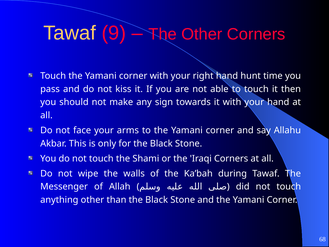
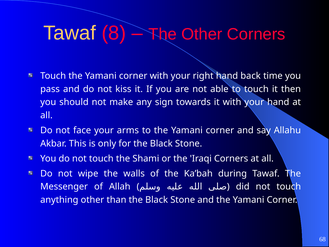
9: 9 -> 8 (114, 33)
hunt: hunt -> back (251, 76)
